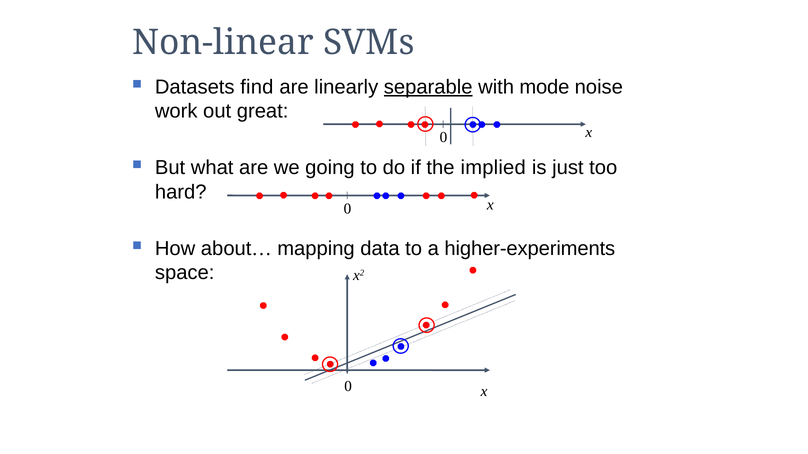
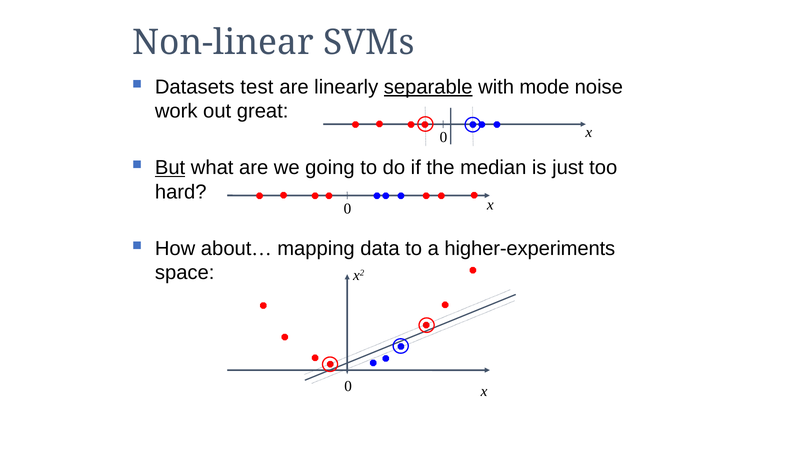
find: find -> test (257, 87)
But underline: none -> present (170, 168)
implied: implied -> median (493, 168)
